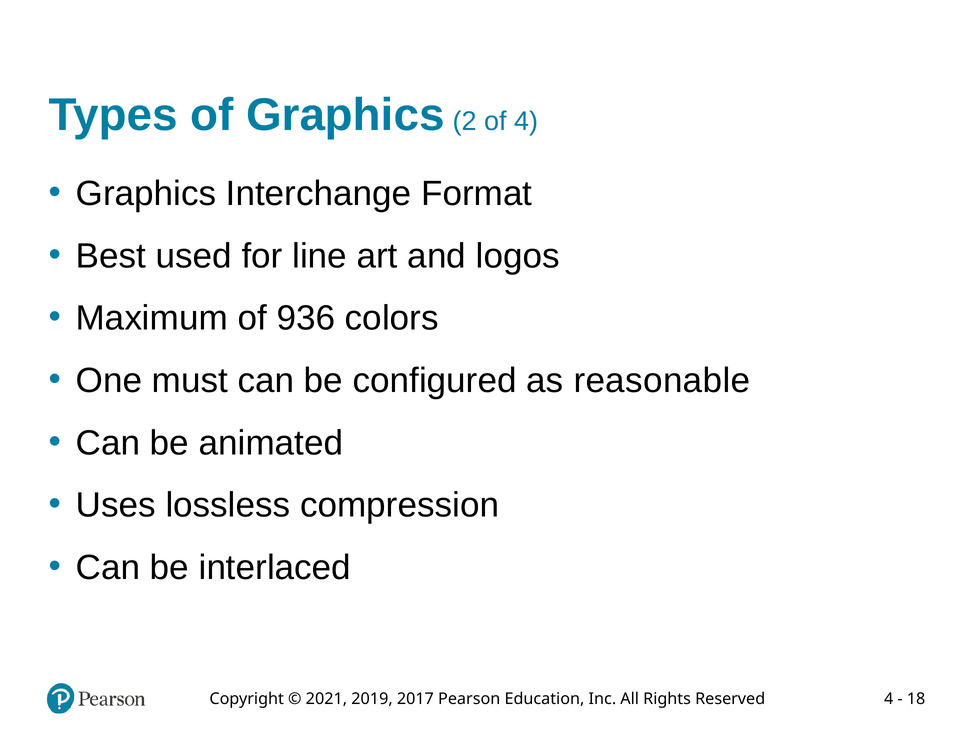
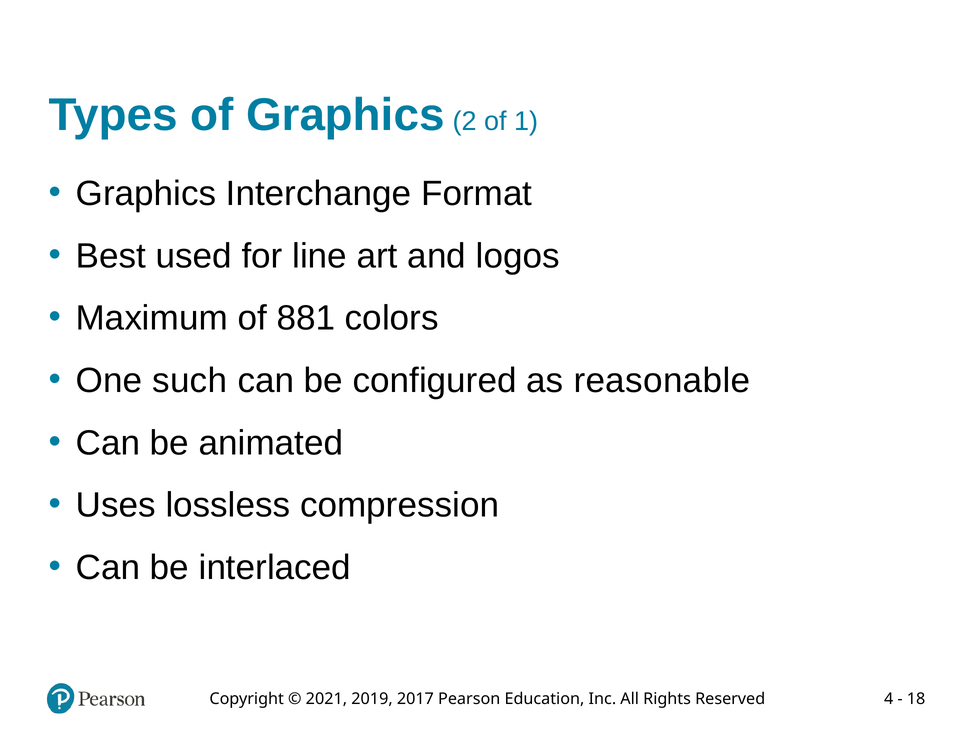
of 4: 4 -> 1 (526, 121)
936: 936 -> 881 (306, 318)
must: must -> such (190, 381)
